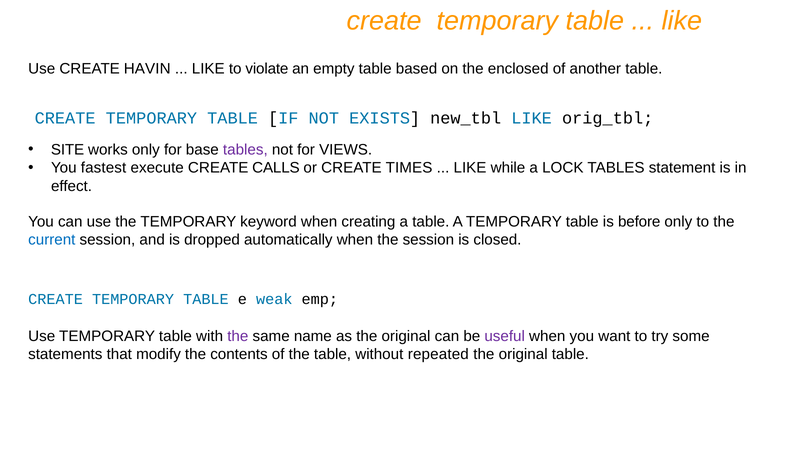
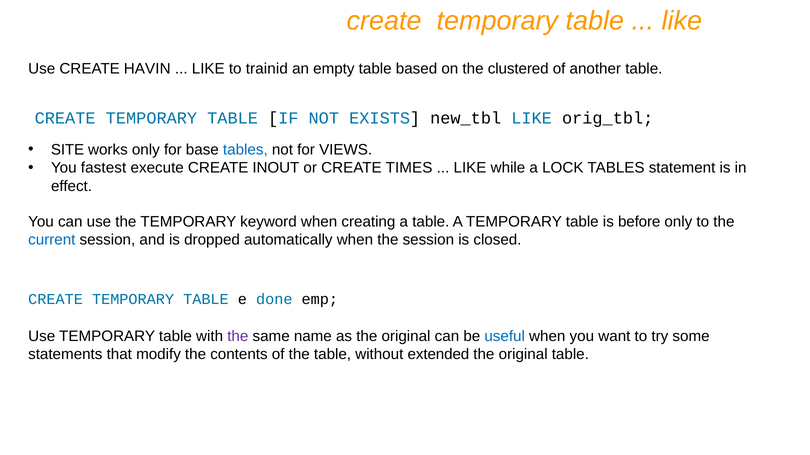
violate: violate -> trainid (267, 69)
enclosed: enclosed -> clustered (518, 69)
tables colour: purple -> blue (245, 150)
CALLS: CALLS -> INOUT (276, 168)
weak: weak -> done (274, 299)
useful colour: purple -> blue (505, 337)
repeated: repeated -> extended (438, 355)
